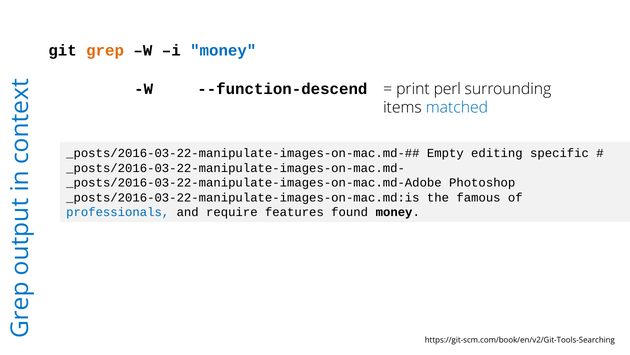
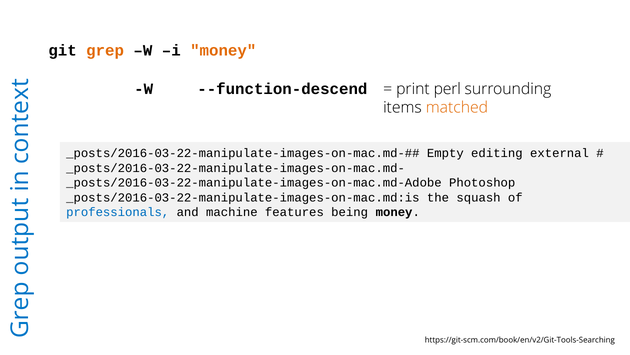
money colour: blue -> orange (223, 50)
matched colour: blue -> orange (457, 108)
specific: specific -> external (559, 153)
famous: famous -> squash (479, 197)
require: require -> machine (232, 212)
found: found -> being (350, 212)
